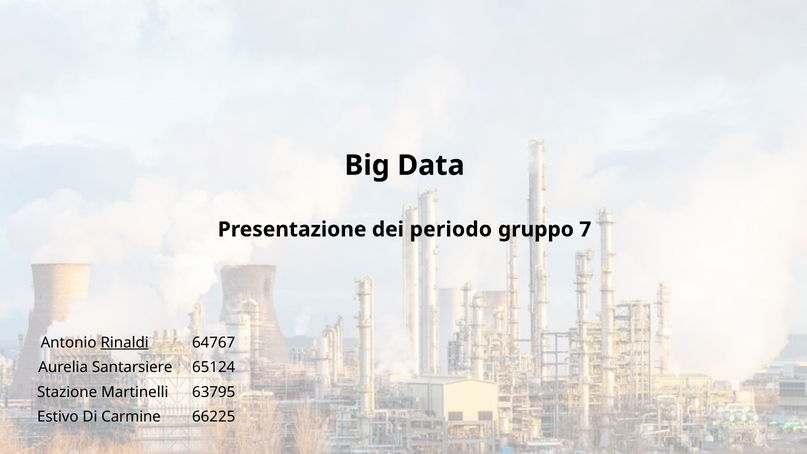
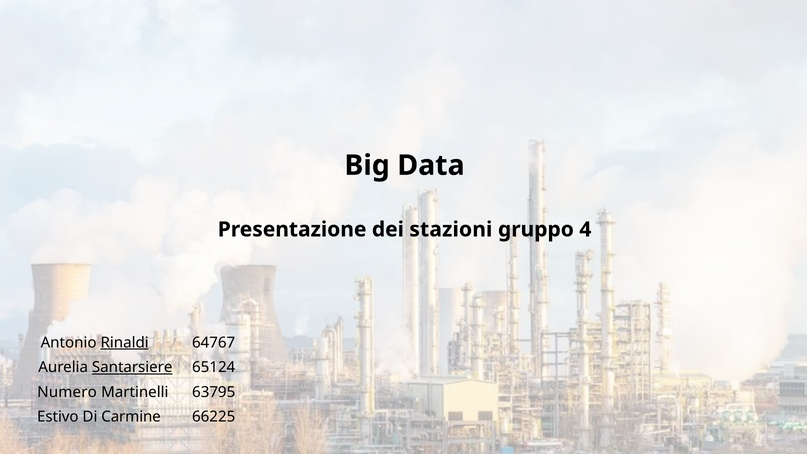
periodo: periodo -> stazioni (451, 229)
7: 7 -> 4 (585, 229)
Santarsiere underline: none -> present (132, 367)
Stazione: Stazione -> Numero (67, 392)
